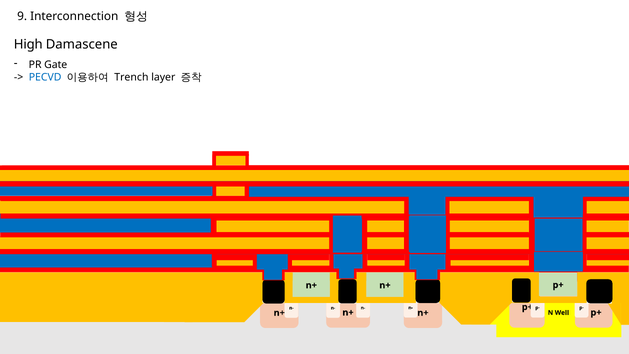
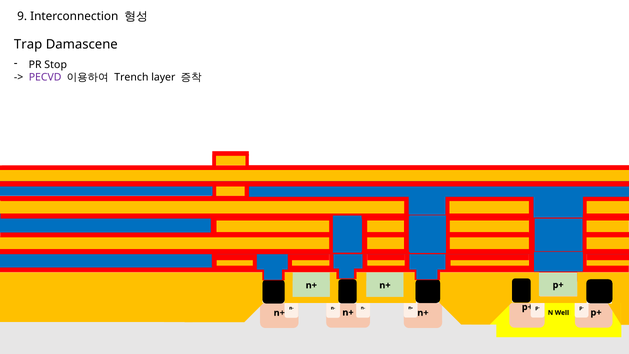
High: High -> Trap (28, 45)
Gate: Gate -> Stop (56, 65)
PECVD colour: blue -> purple (45, 77)
